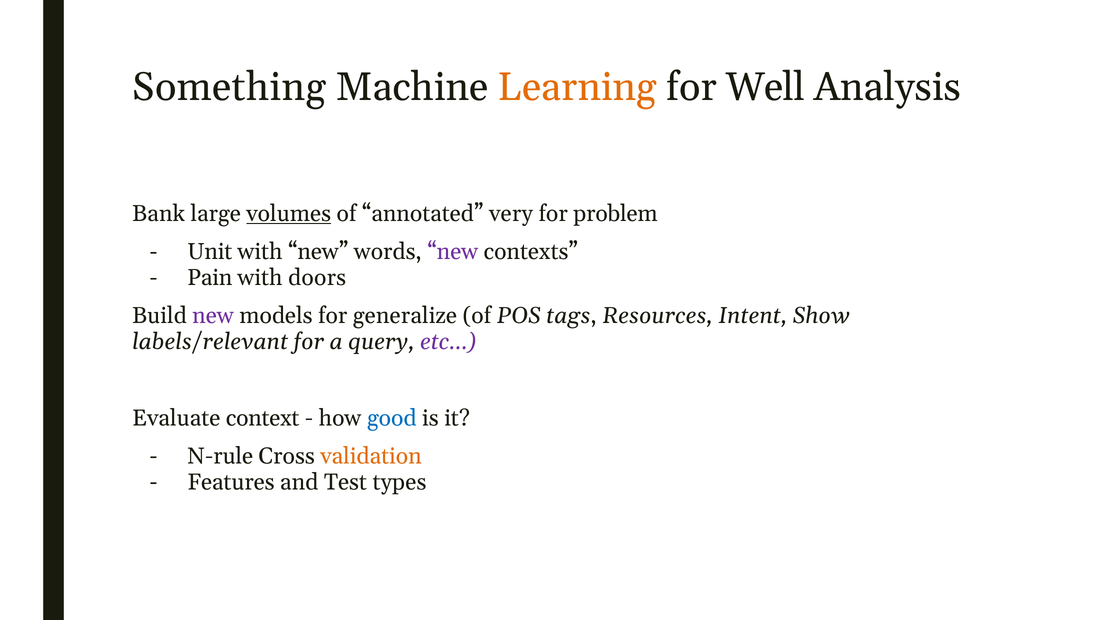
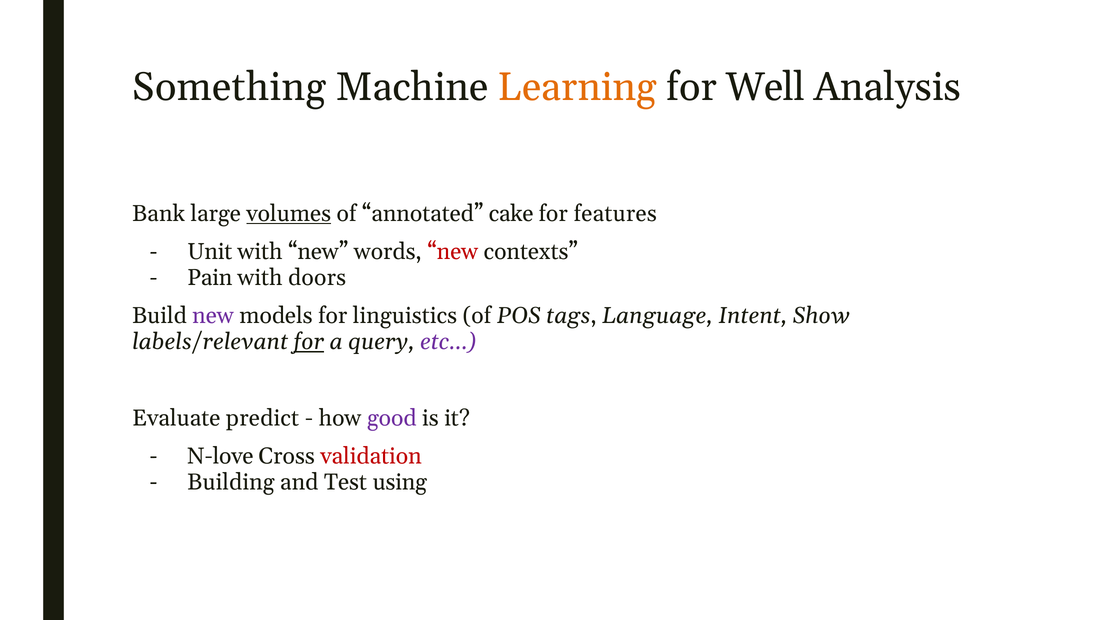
very: very -> cake (511, 214)
problem: problem -> features (615, 214)
new colour: purple -> red (453, 252)
generalize: generalize -> linguistics (405, 316)
Resources: Resources -> Language (657, 316)
for underline: none -> present (309, 342)
context: context -> predict (262, 418)
good colour: blue -> purple (392, 418)
N-rule: N-rule -> N-love (220, 456)
validation colour: orange -> red (371, 456)
Features: Features -> Building (231, 482)
types: types -> using (400, 482)
